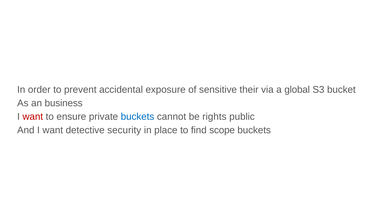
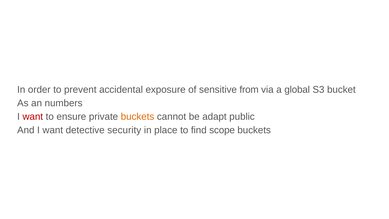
their: their -> from (249, 90)
business: business -> numbers (64, 103)
buckets colour: blue -> orange (138, 117)
rights: rights -> adapt (214, 117)
